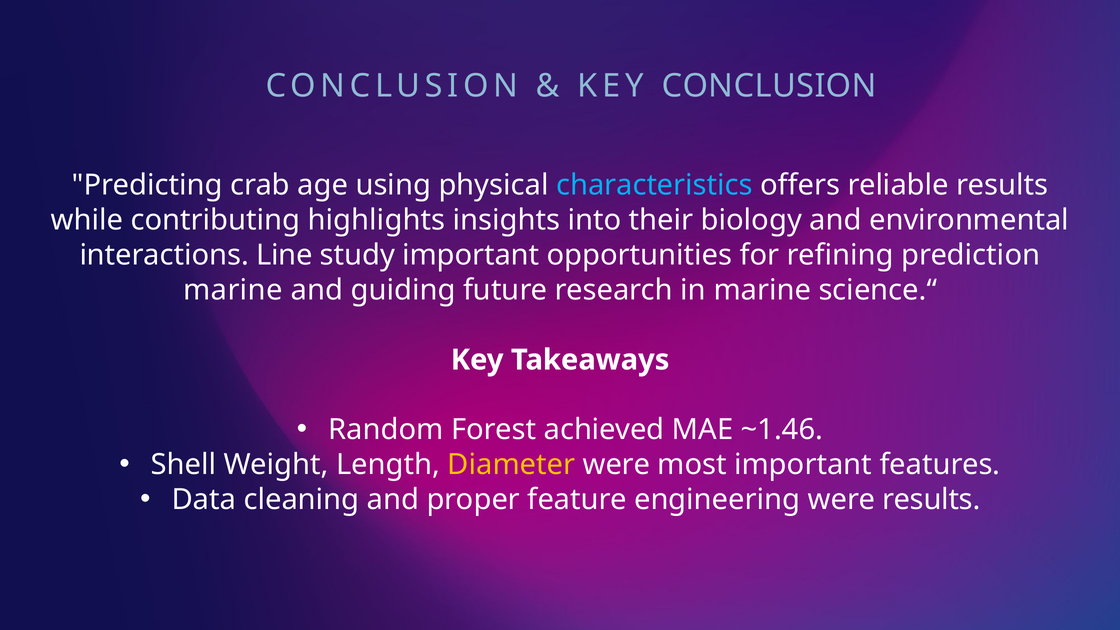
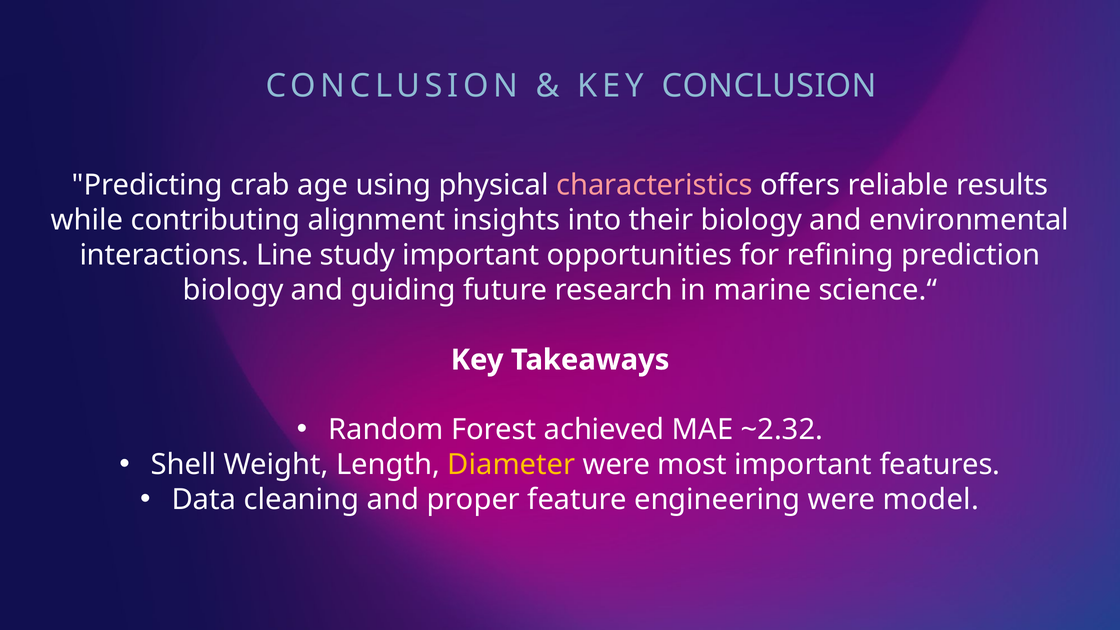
characteristics colour: light blue -> pink (654, 185)
highlights: highlights -> alignment (377, 220)
marine: marine -> biology (233, 290)
~1.46: ~1.46 -> ~2.32 (782, 430)
were results: results -> model (931, 500)
